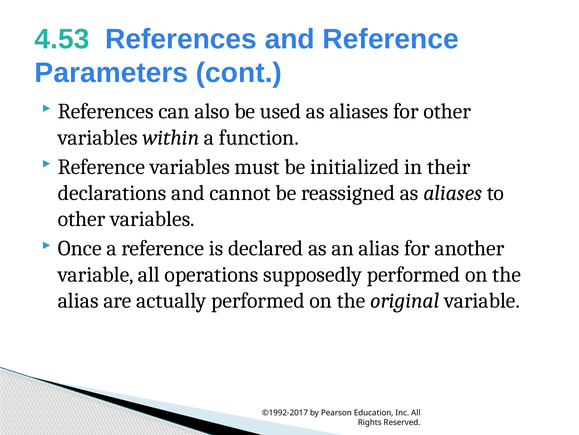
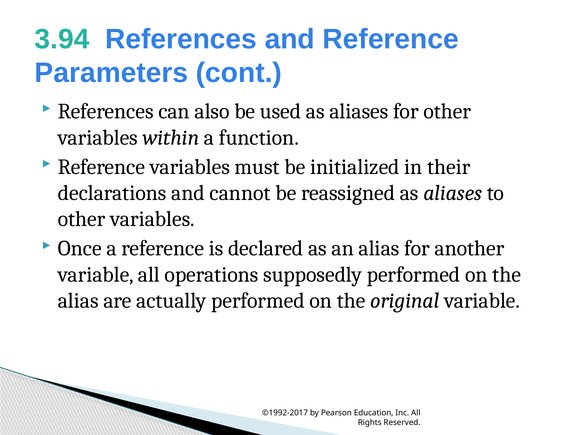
4.53: 4.53 -> 3.94 (62, 39)
